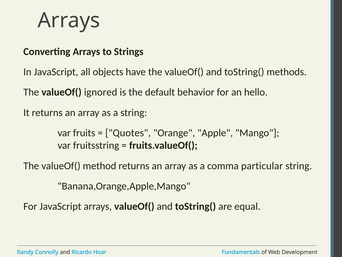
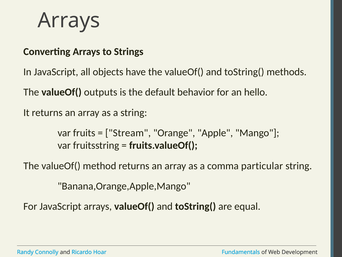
ignored: ignored -> outputs (101, 92)
Quotes: Quotes -> Stream (128, 133)
